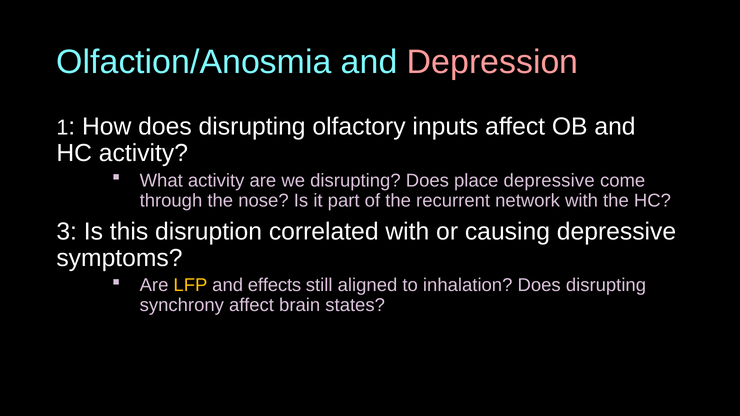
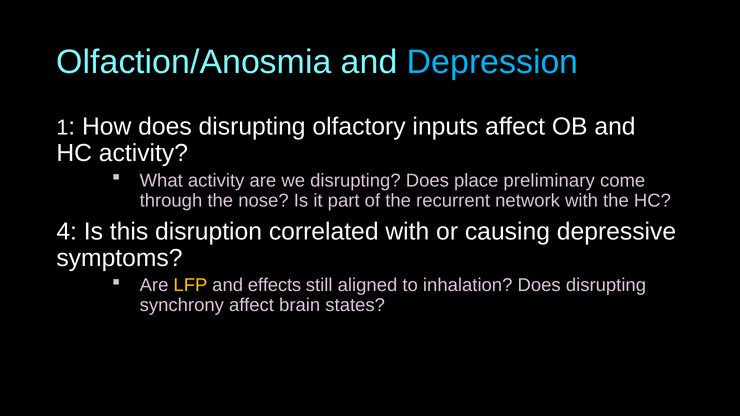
Depression colour: pink -> light blue (493, 62)
place depressive: depressive -> preliminary (549, 181)
3: 3 -> 4 (67, 232)
